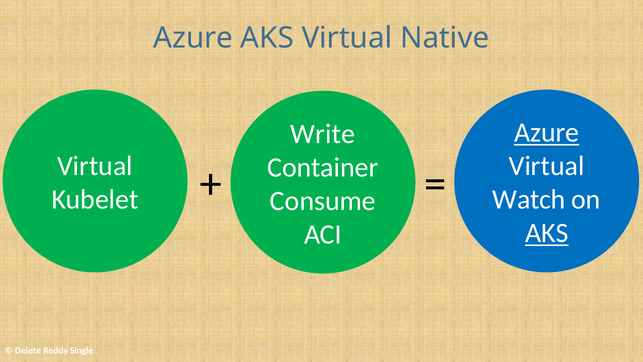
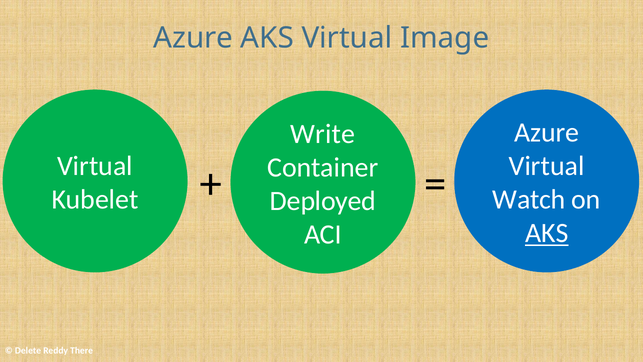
Native: Native -> Image (445, 38)
Azure underline: present -> none (547, 133)
Consume: Consume -> Deployed (323, 201)
Single: Single -> There (82, 351)
